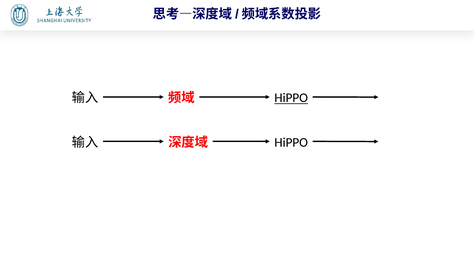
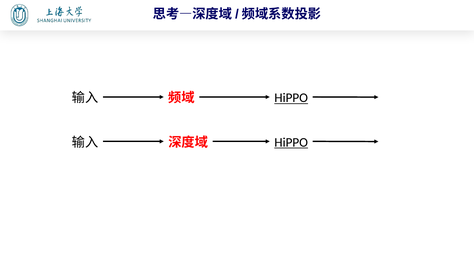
HiPPO underline: none -> present (291, 142)
